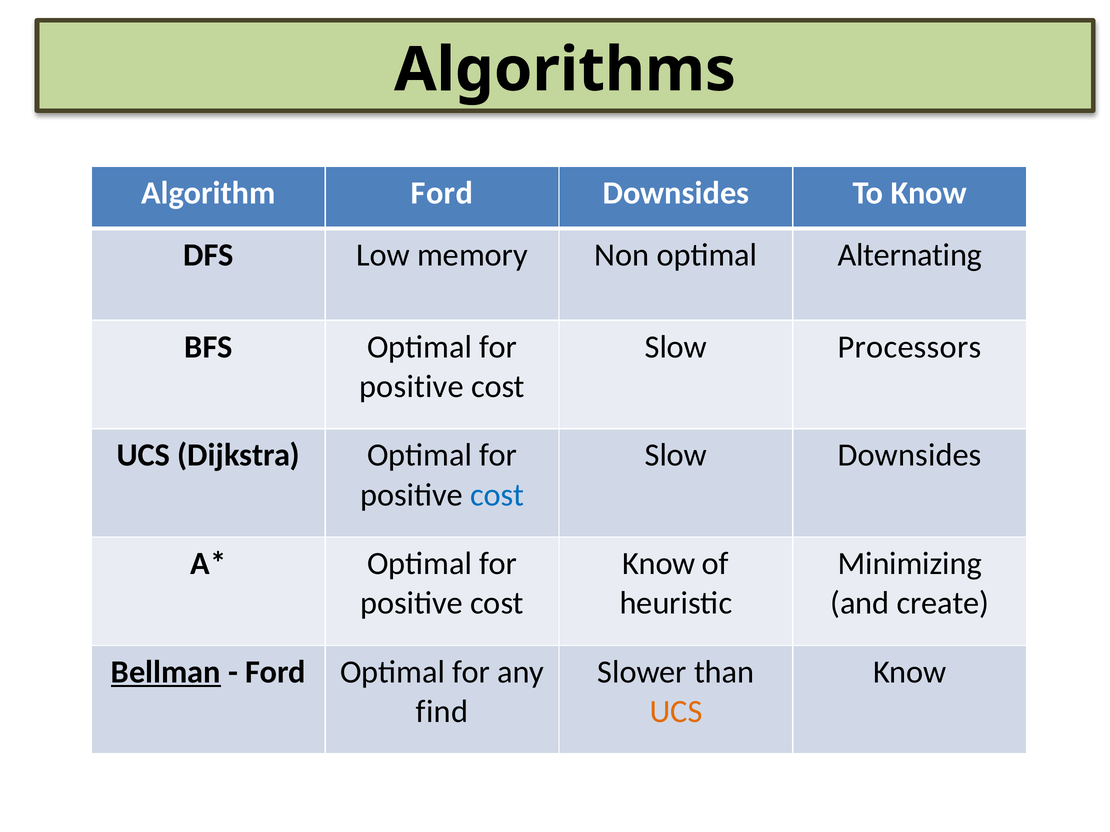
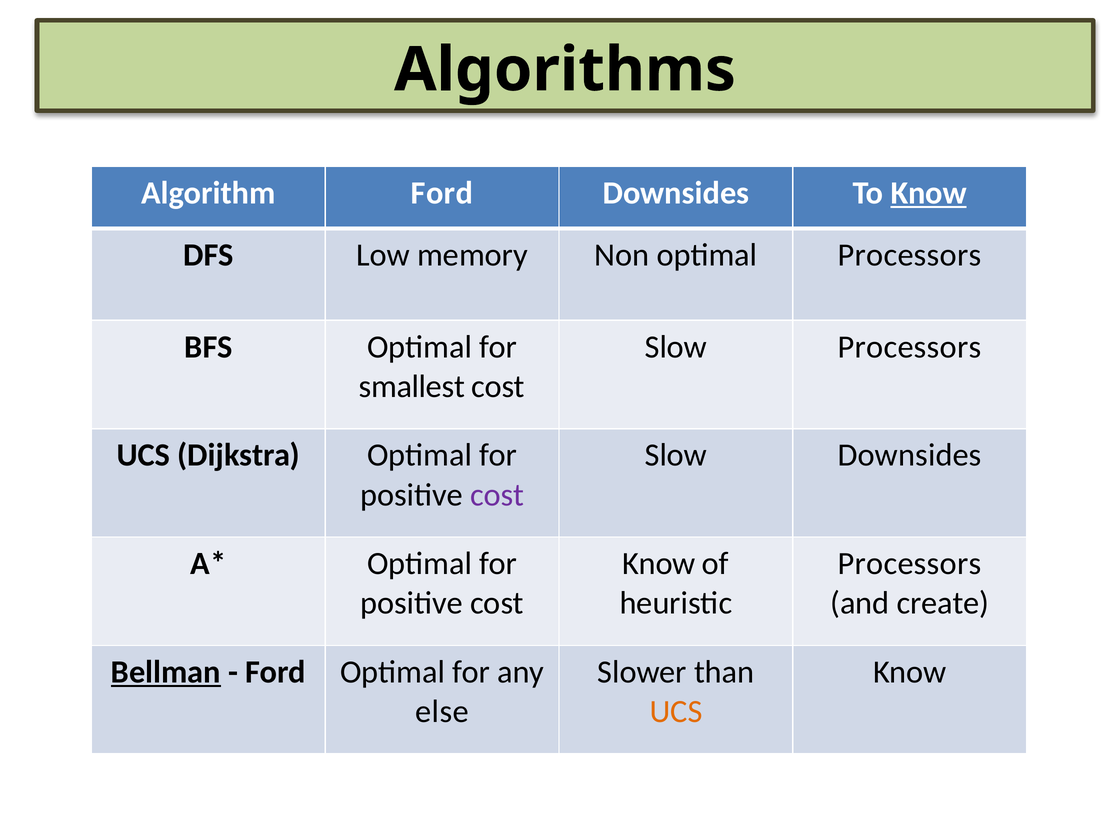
Know underline: none -> present (929, 193)
optimal Alternating: Alternating -> Processors (910, 255)
positive: positive -> smallest (412, 387)
cost colour: blue -> purple (497, 495)
Minimizing: Minimizing -> Processors (910, 564)
find: find -> else (442, 712)
